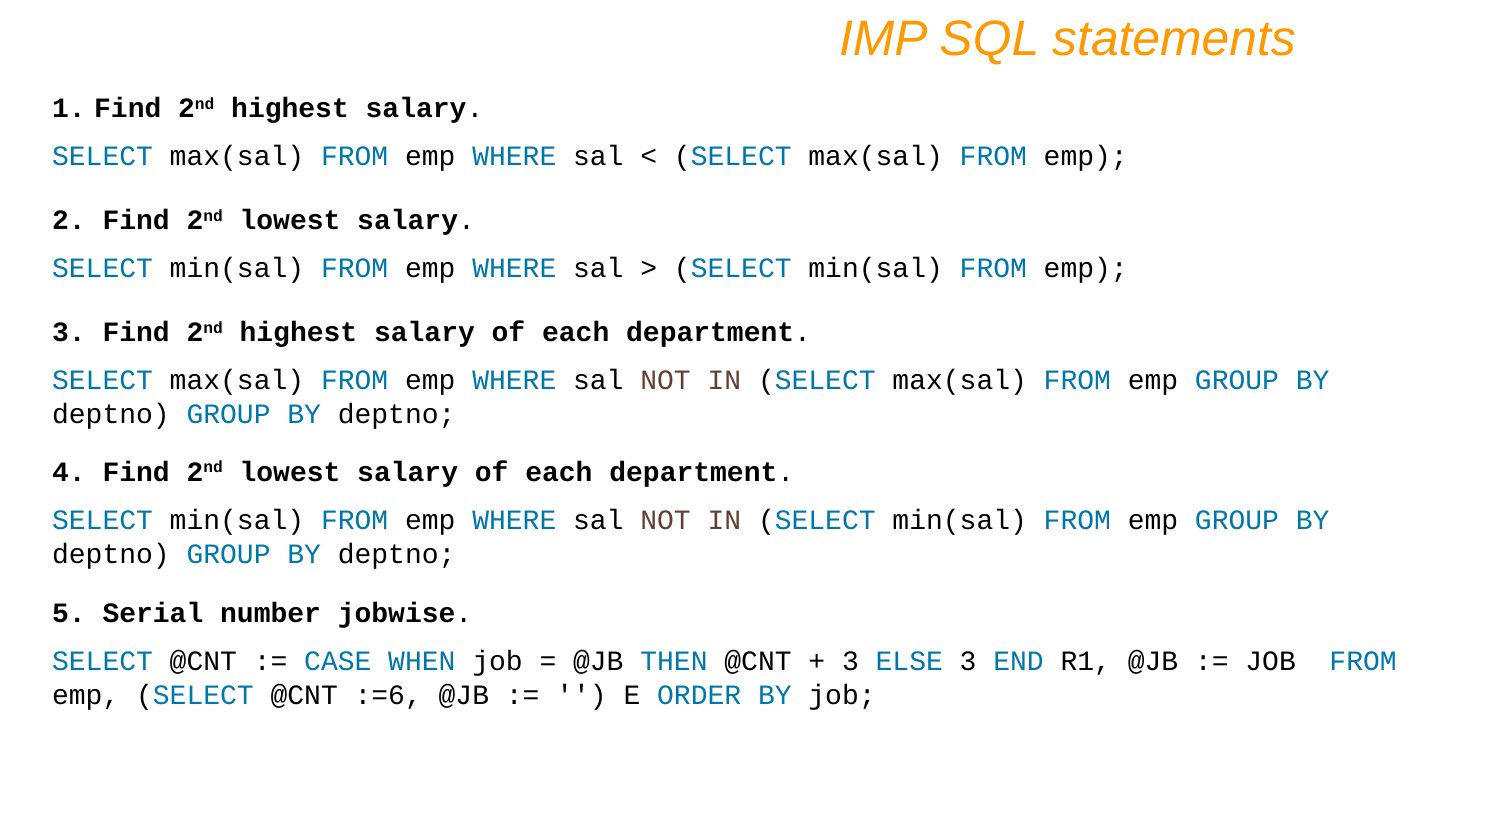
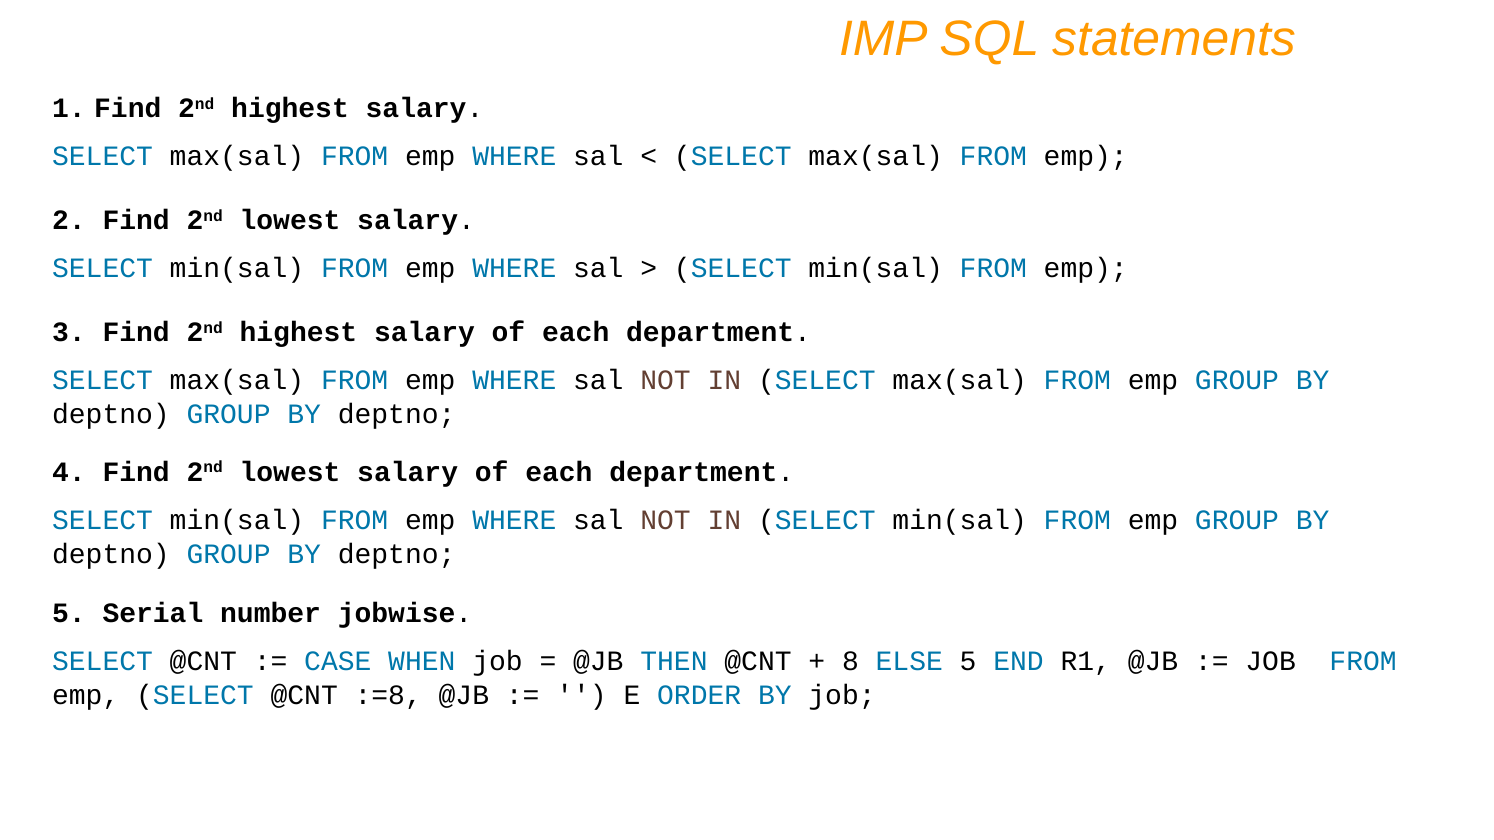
3: 3 -> 8 (850, 662)
ELSE 3: 3 -> 5 (968, 662)
:=6: :=6 -> :=8 (388, 696)
